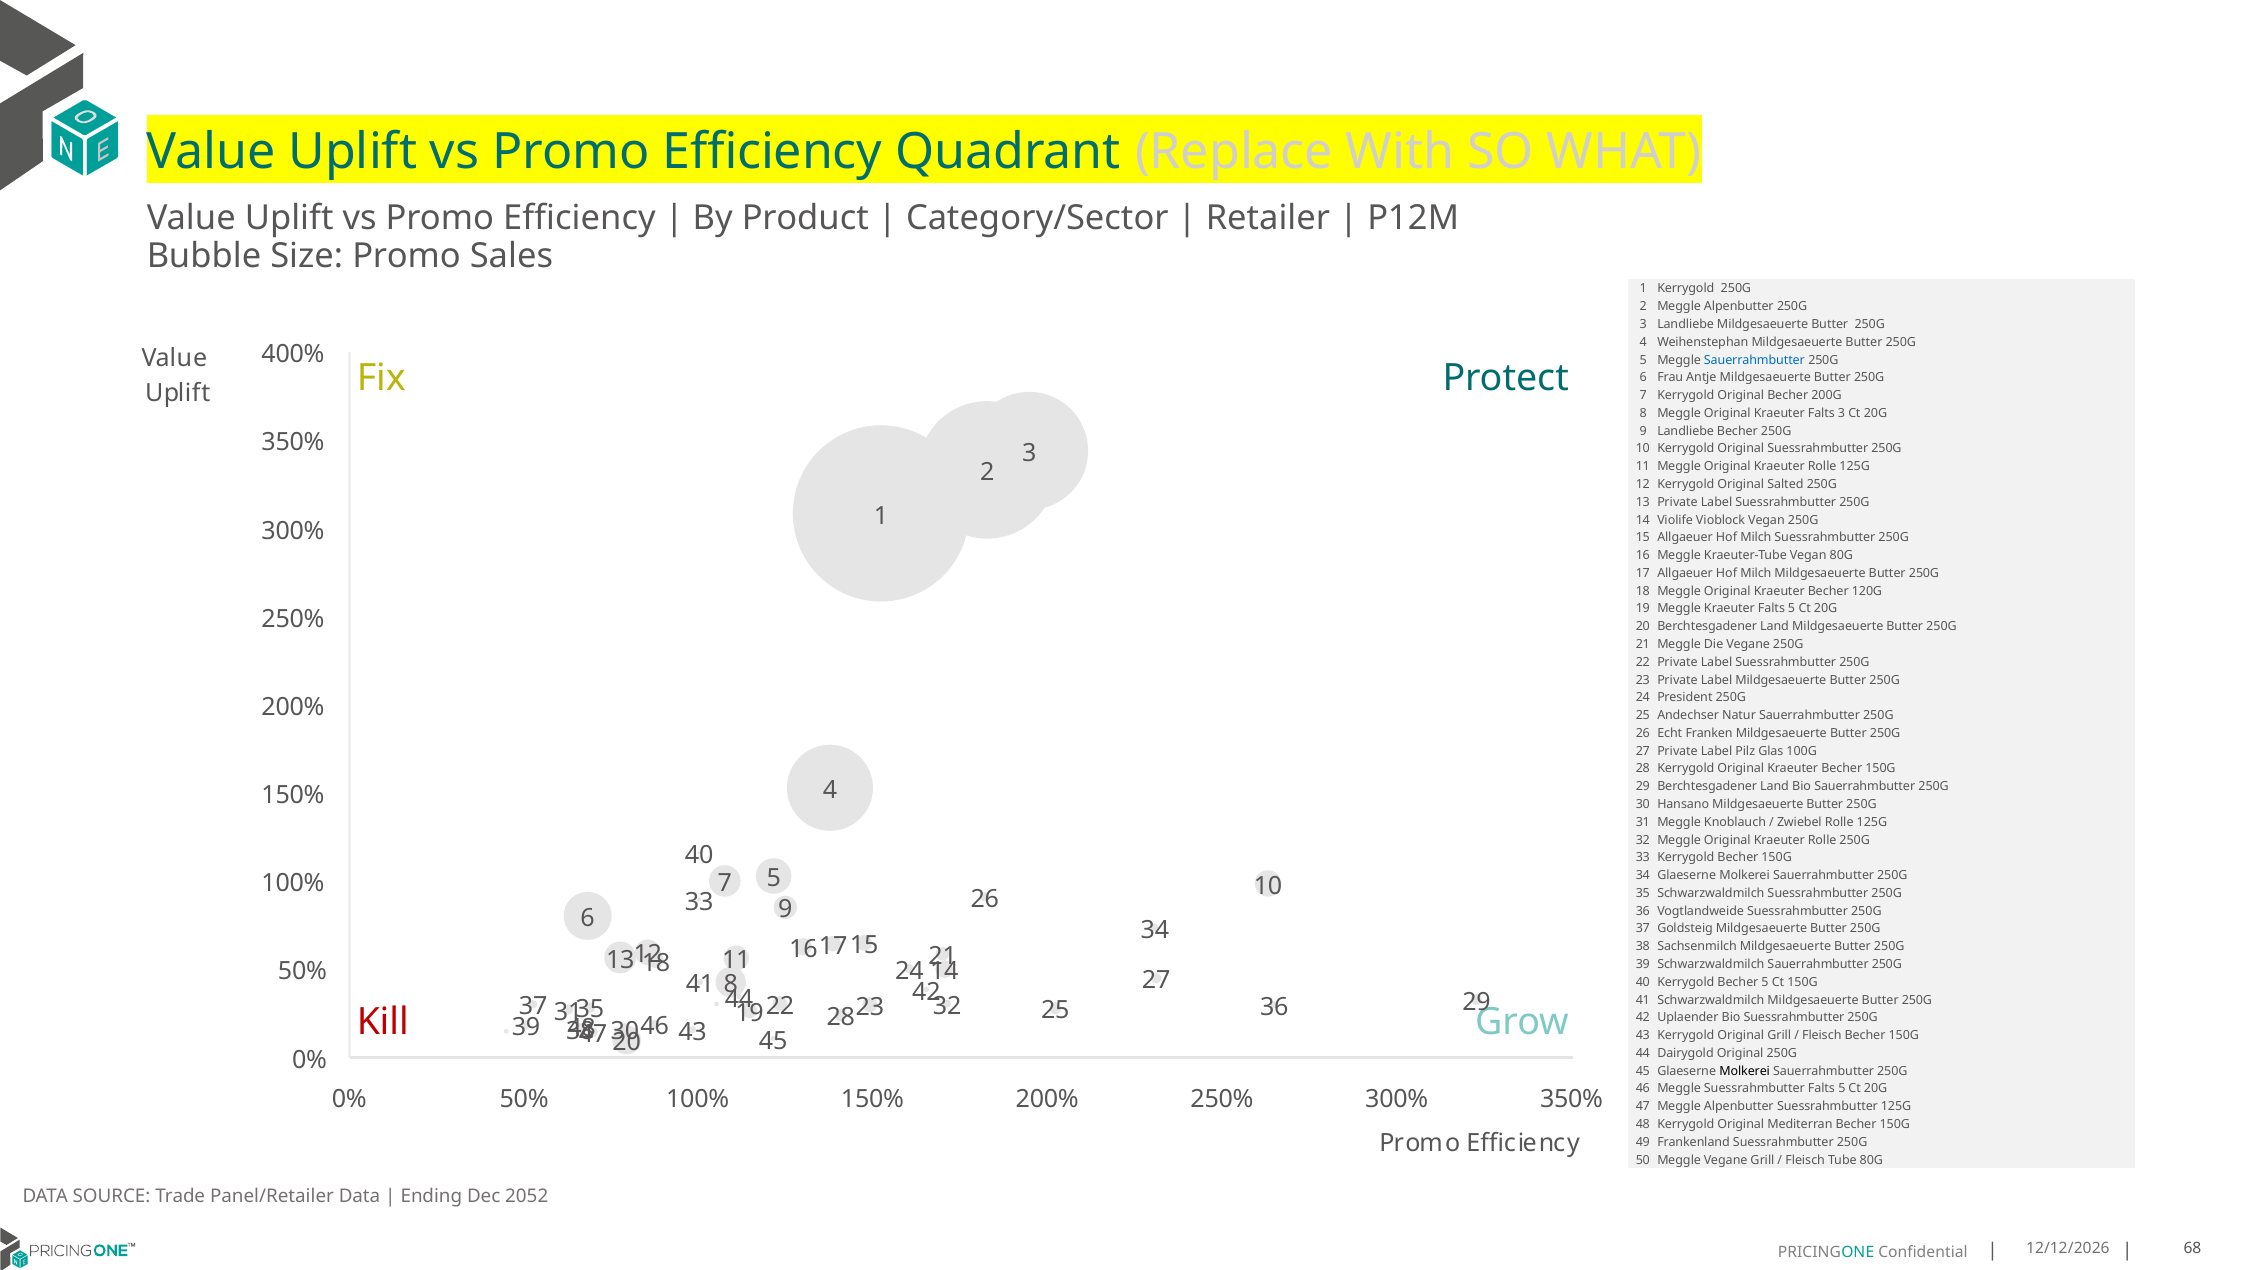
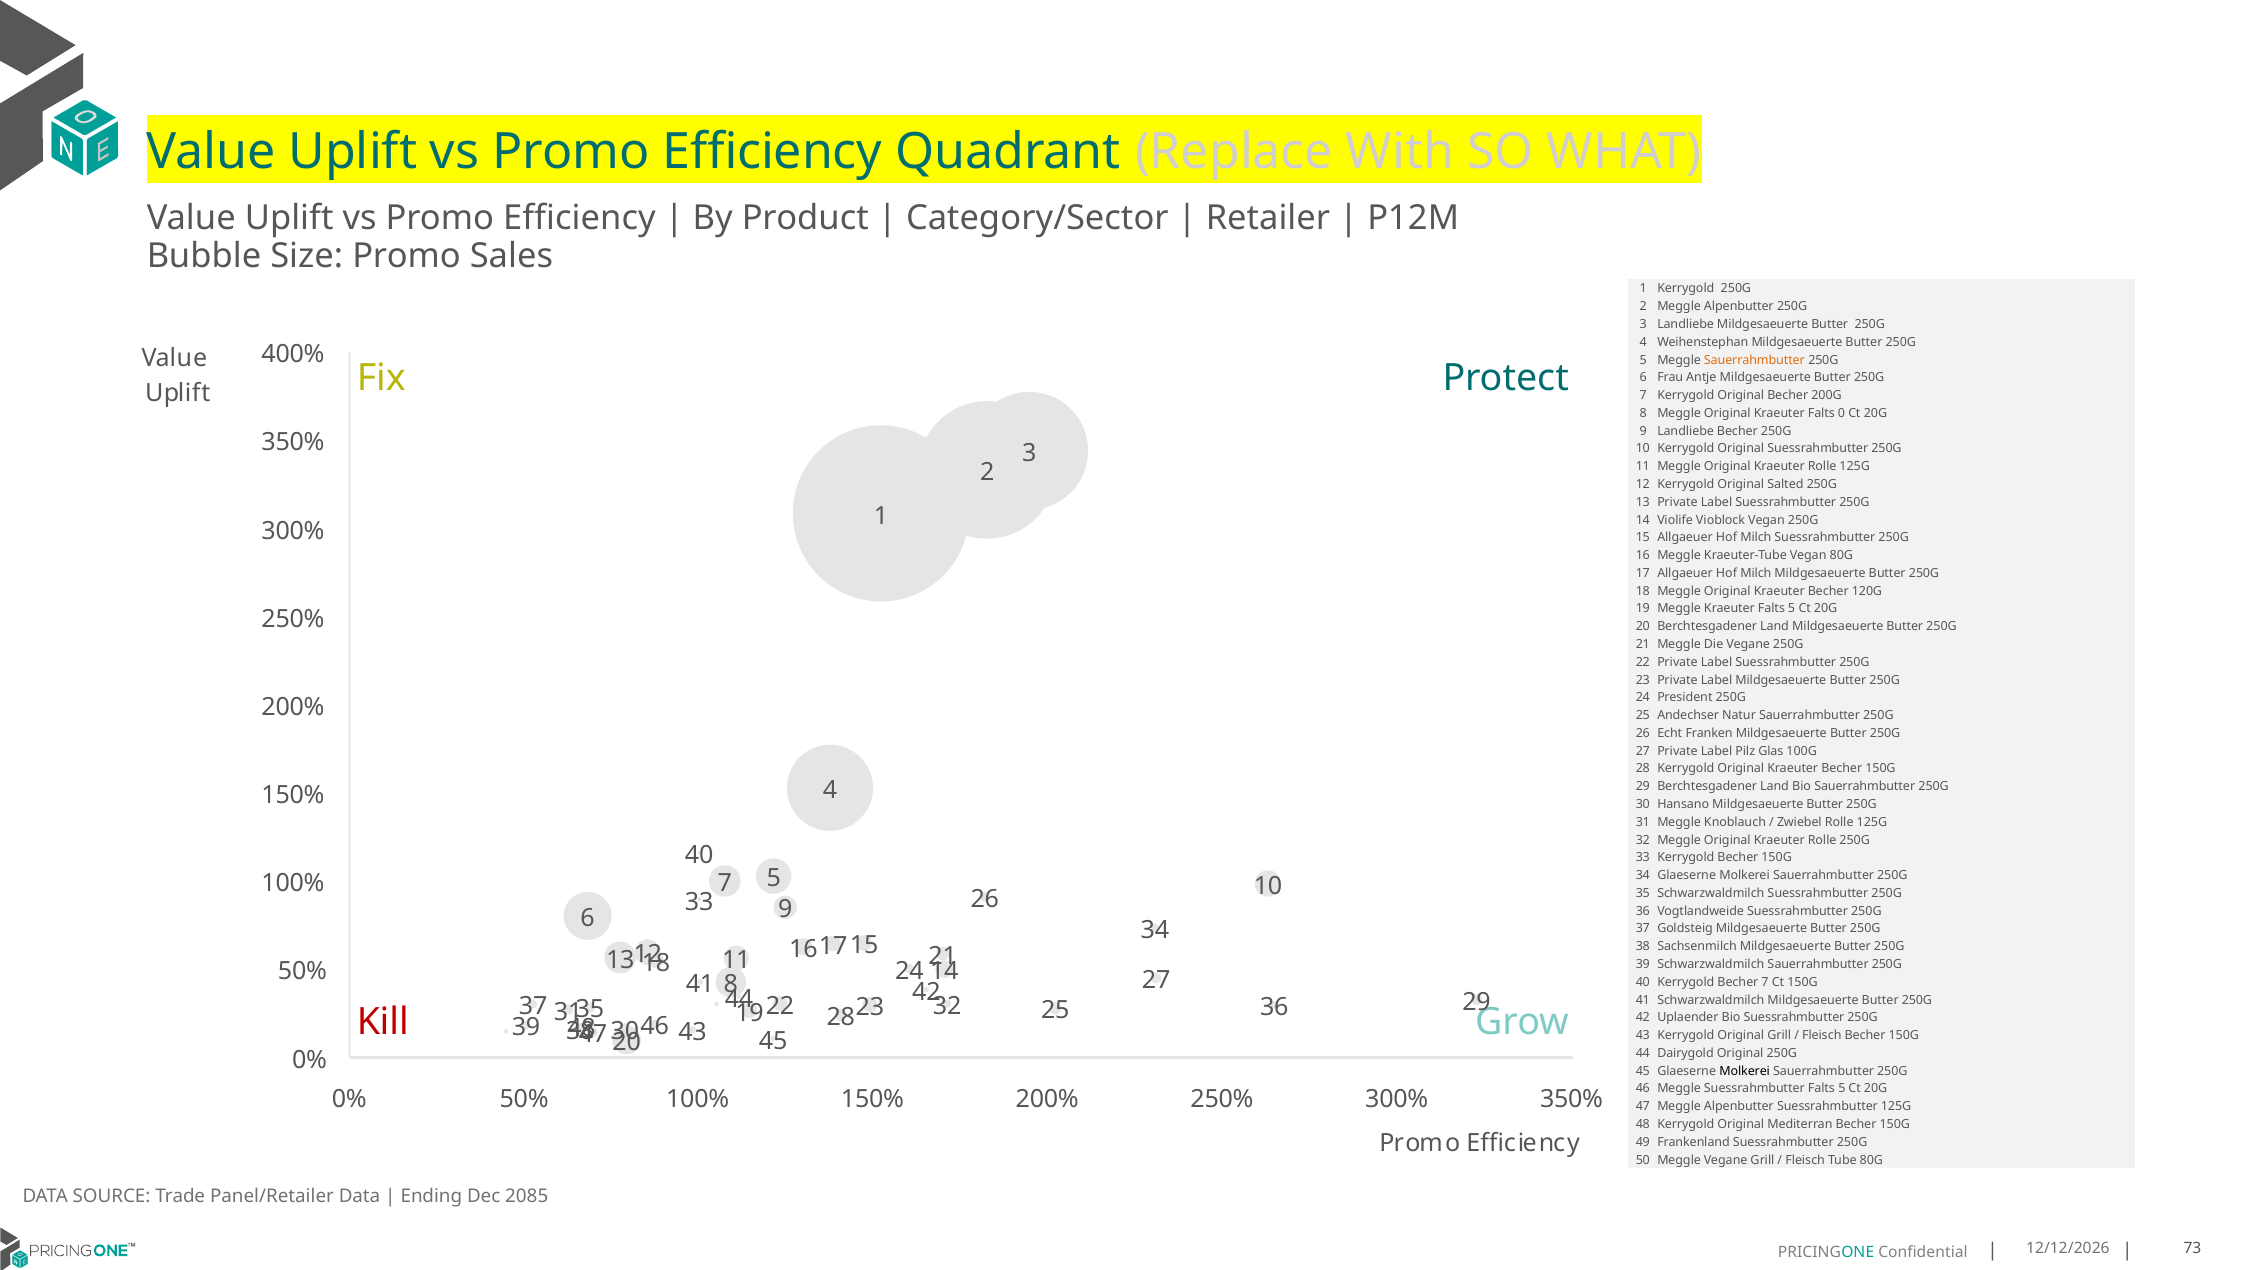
Sauerrahmbutter colour: blue -> orange (1754, 360)
Falts 3: 3 -> 0 (1842, 413)
Becher 5: 5 -> 7 (1765, 982)
2052: 2052 -> 2085 (527, 1196)
68: 68 -> 73 (2192, 1248)
